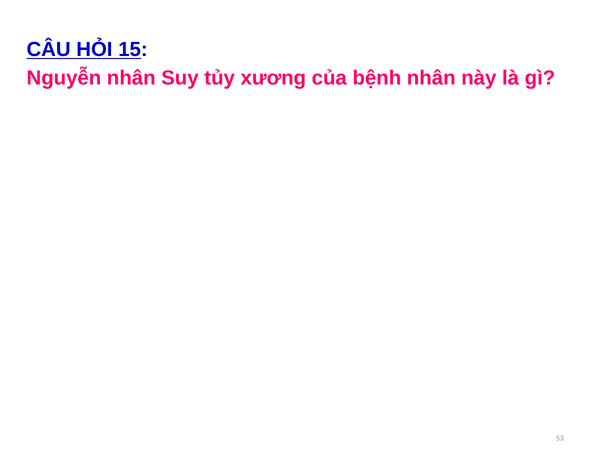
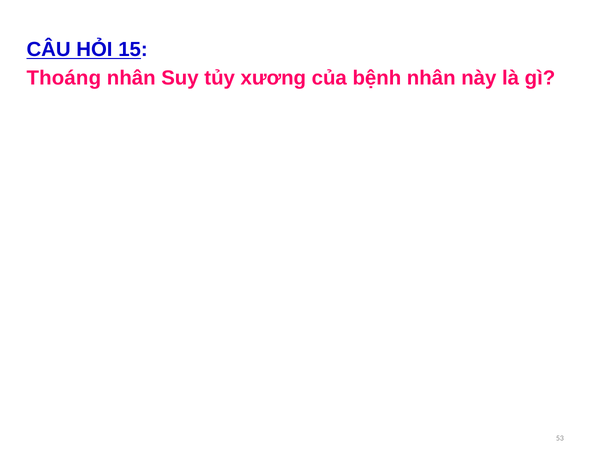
Nguyễn: Nguyễn -> Thoáng (64, 78)
